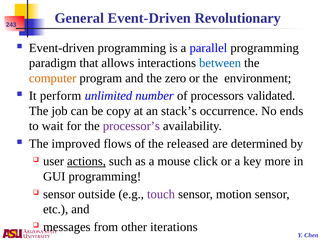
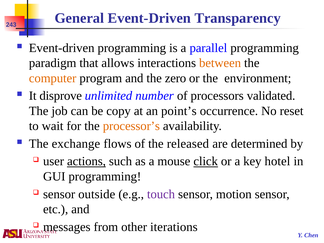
Revolutionary: Revolutionary -> Transparency (238, 18)
between colour: blue -> orange (220, 63)
perform: perform -> disprove (61, 96)
stack’s: stack’s -> point’s (179, 111)
ends: ends -> reset (292, 111)
processor’s colour: purple -> orange (131, 126)
improved: improved -> exchange (76, 144)
click underline: none -> present (206, 161)
more: more -> hotel (277, 161)
